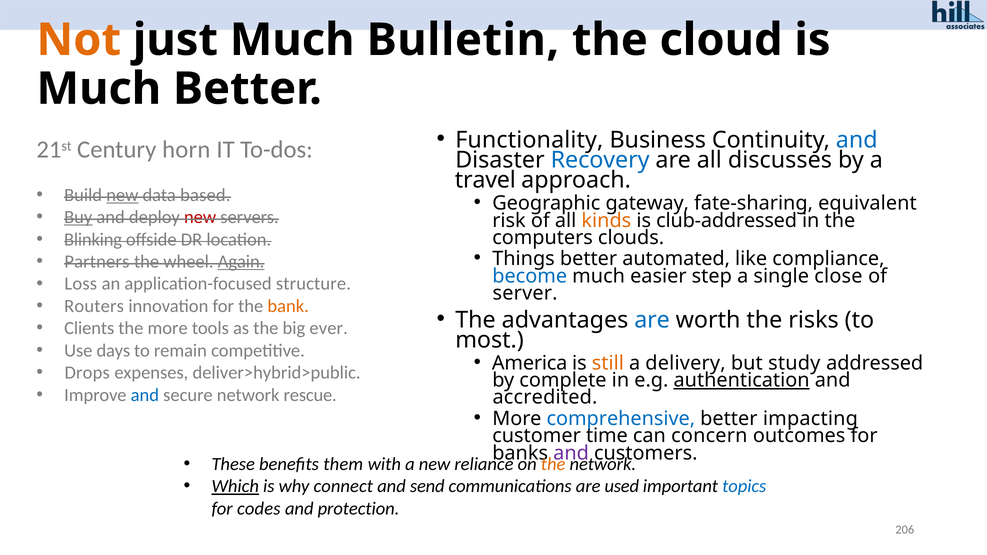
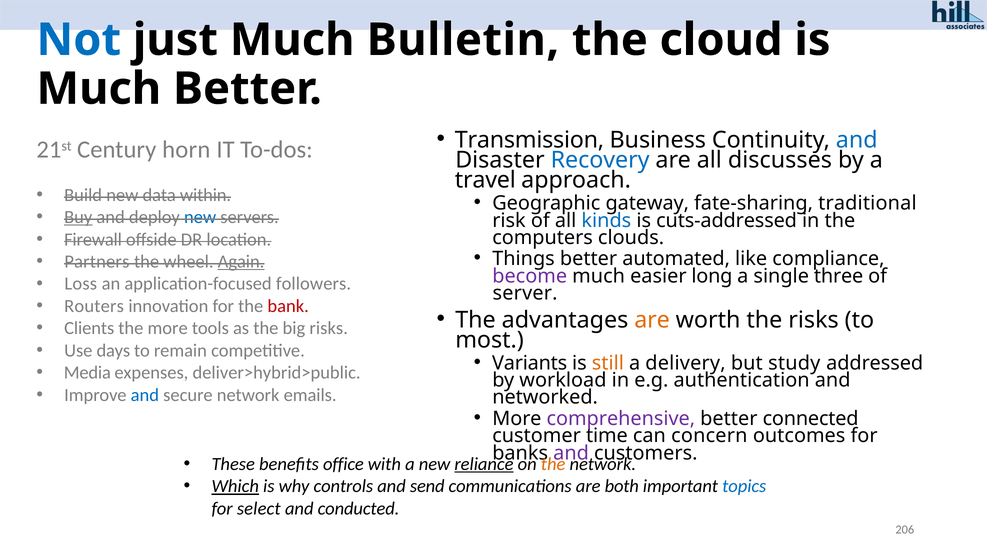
Not colour: orange -> blue (79, 40)
Functionality: Functionality -> Transmission (529, 140)
new underline: present -> none (122, 195)
based: based -> within (206, 195)
equivalent: equivalent -> traditional (867, 203)
new colour: red -> blue (200, 217)
kinds colour: orange -> blue (606, 221)
club-addressed: club-addressed -> cuts-addressed (727, 221)
Blinking: Blinking -> Firewall (93, 240)
become colour: blue -> purple (530, 276)
step: step -> long (712, 276)
close: close -> three (839, 276)
structure: structure -> followers (313, 284)
bank colour: orange -> red (288, 306)
are colour: blue -> orange (652, 320)
big ever: ever -> risks (329, 328)
America: America -> Variants (530, 363)
Drops: Drops -> Media (87, 373)
complete: complete -> workload (563, 380)
authentication underline: present -> none (742, 380)
rescue: rescue -> emails (310, 395)
accredited: accredited -> networked (545, 397)
comprehensive colour: blue -> purple (621, 419)
impacting: impacting -> connected (811, 419)
them: them -> office (343, 464)
reliance underline: none -> present (484, 464)
connect: connect -> controls (343, 486)
used: used -> both (622, 486)
codes: codes -> select (259, 509)
protection: protection -> conducted (359, 509)
